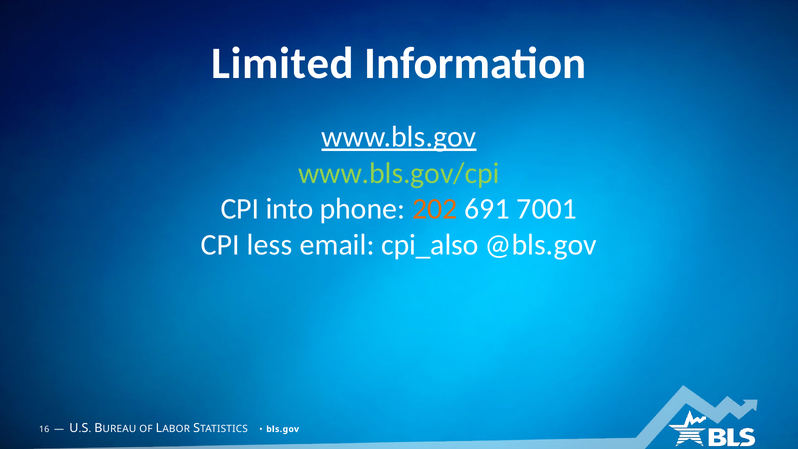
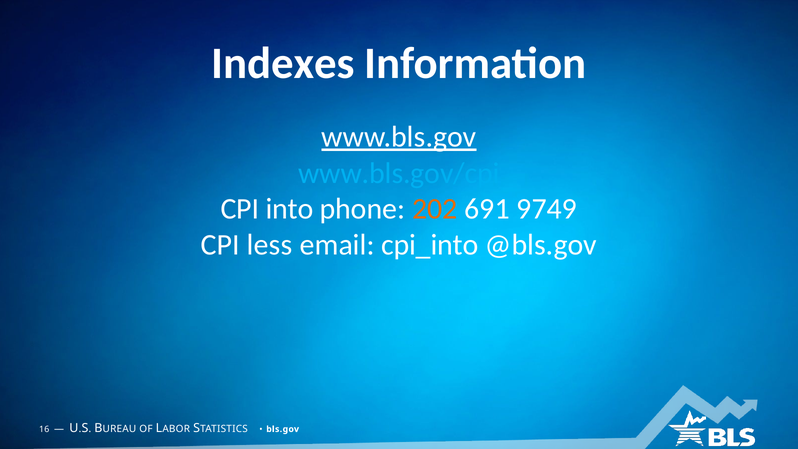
Limited: Limited -> Indexes (283, 64)
www.bls.gov/cpi colour: light green -> light blue (399, 173)
7001: 7001 -> 9749 (547, 209)
cpi_also: cpi_also -> cpi_into (430, 245)
